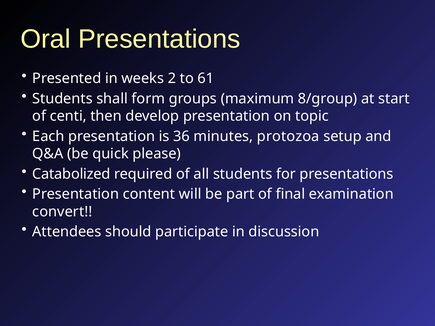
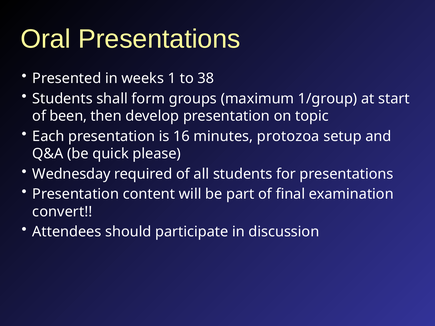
2: 2 -> 1 (172, 78)
61: 61 -> 38 (206, 78)
8/group: 8/group -> 1/group (328, 99)
centi: centi -> been (68, 116)
36: 36 -> 16 (182, 136)
Catabolized: Catabolized -> Wednesday (71, 174)
